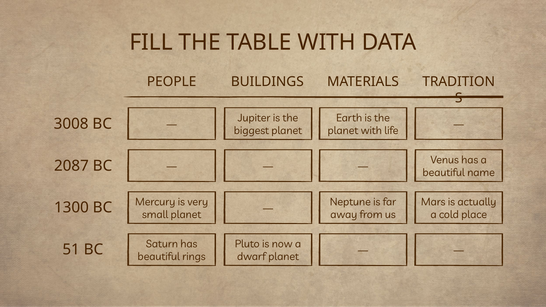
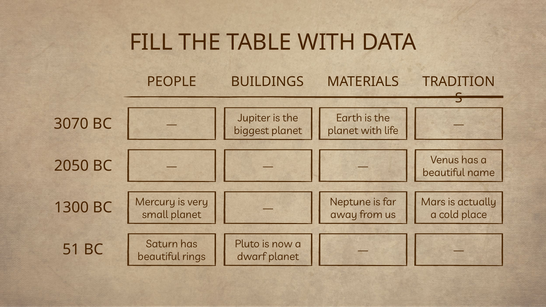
3008: 3008 -> 3070 (71, 124)
2087: 2087 -> 2050 (71, 166)
